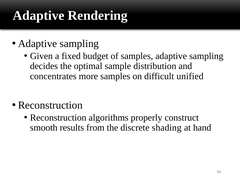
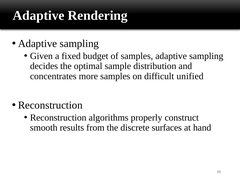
shading: shading -> surfaces (167, 128)
